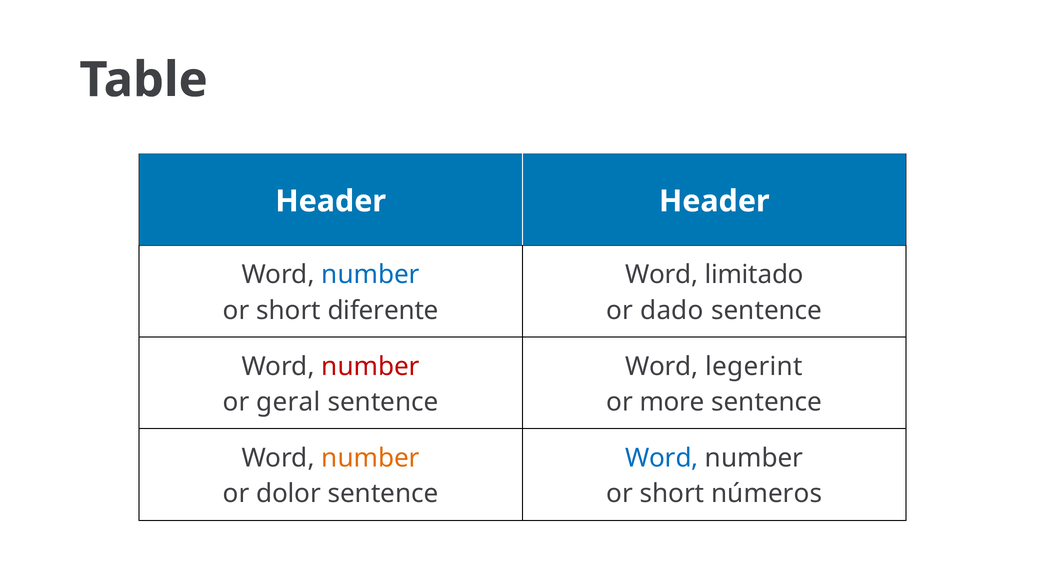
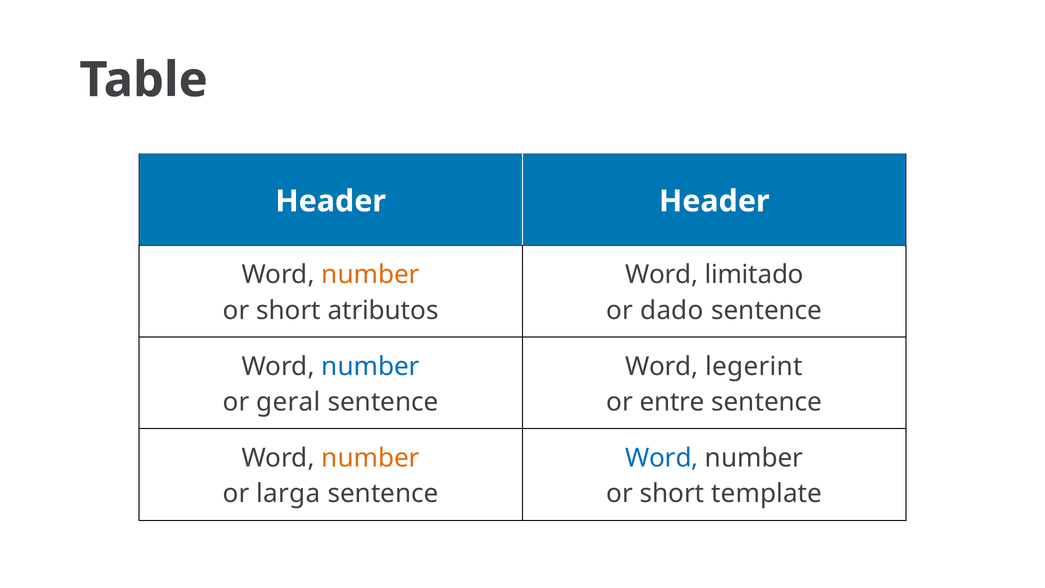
number colour: blue -> orange (371, 275)
diferente: diferente -> atributos (383, 310)
number colour: red -> blue (371, 366)
more: more -> entre (672, 402)
dolor: dolor -> larga (288, 494)
números: números -> template (767, 494)
